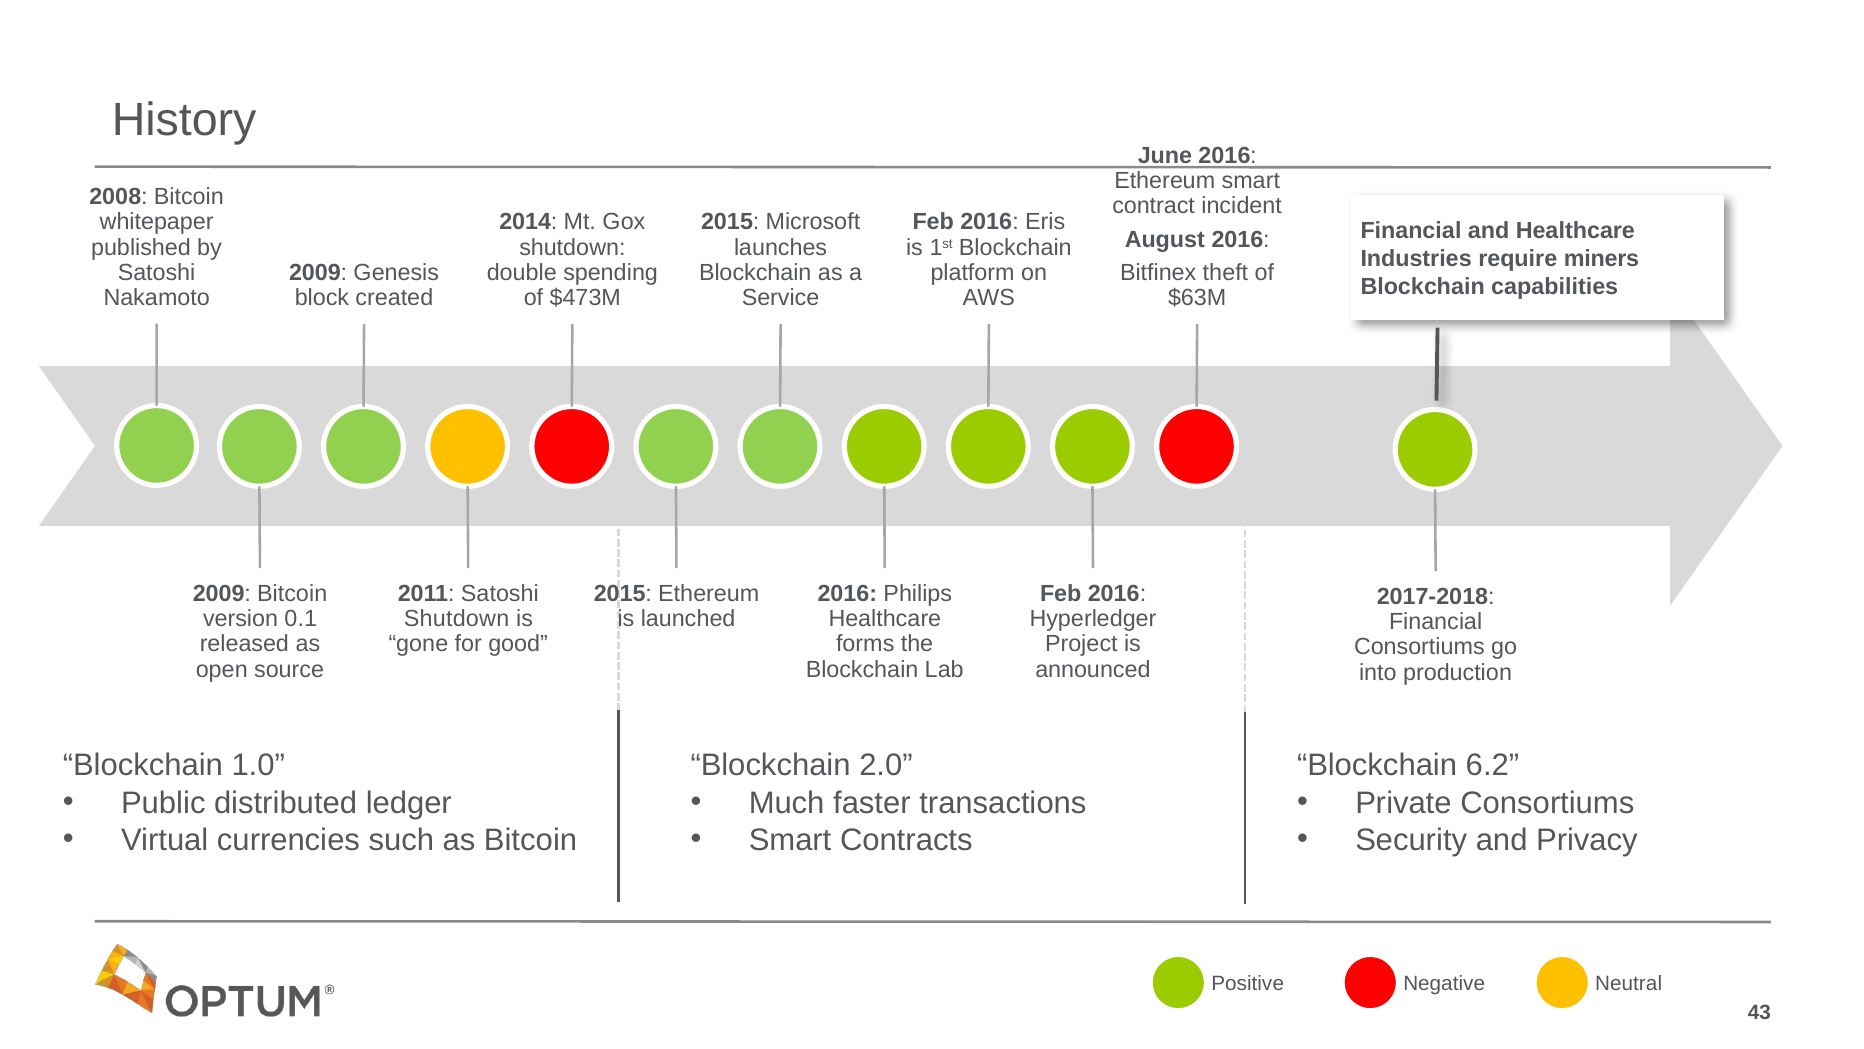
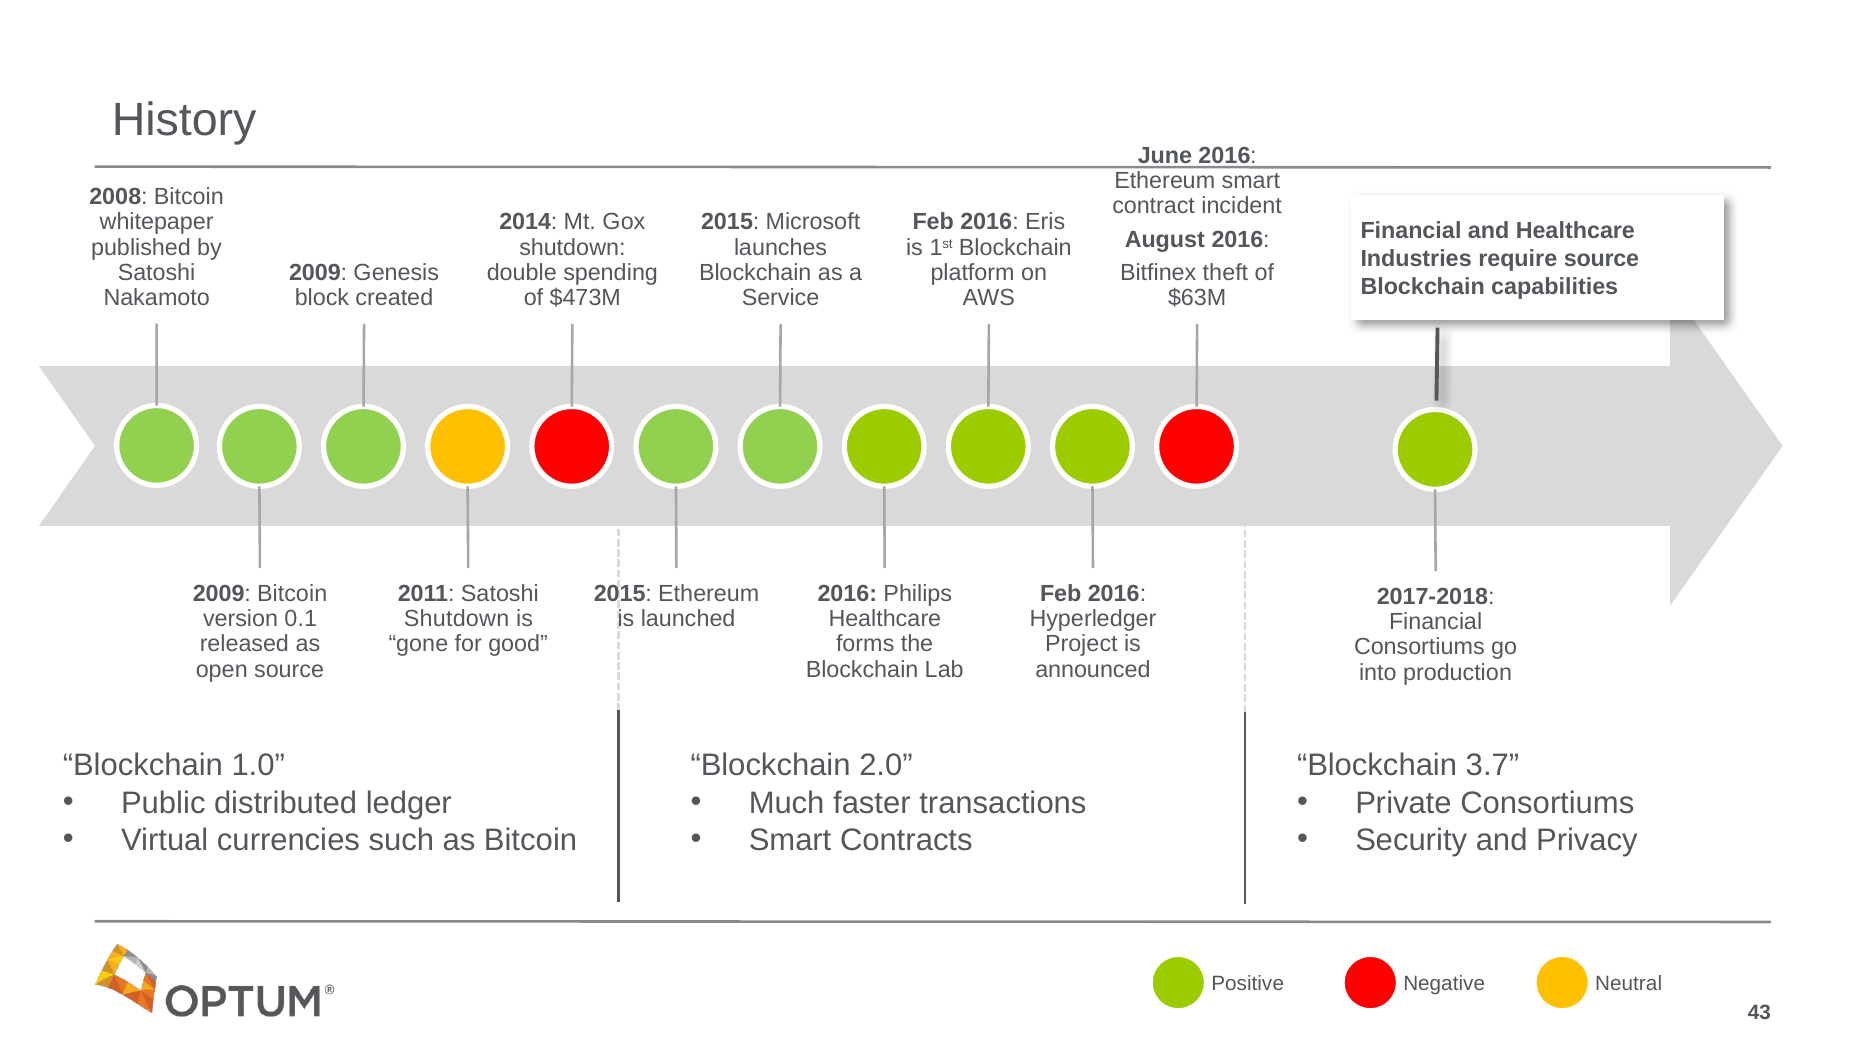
require miners: miners -> source (1601, 259)
6.2: 6.2 -> 3.7 (1492, 765)
